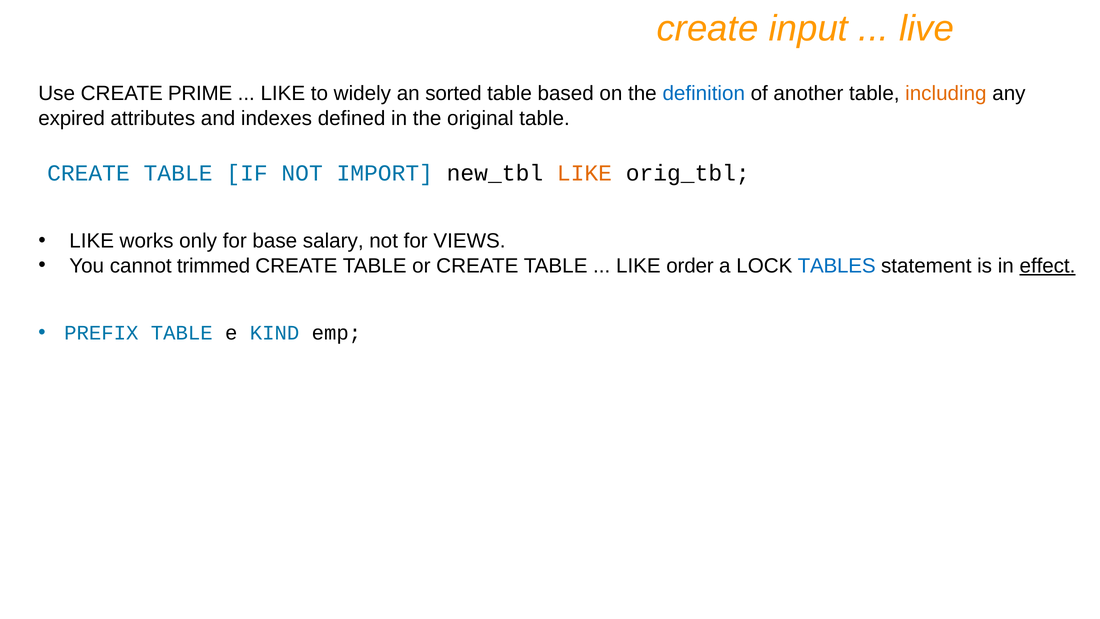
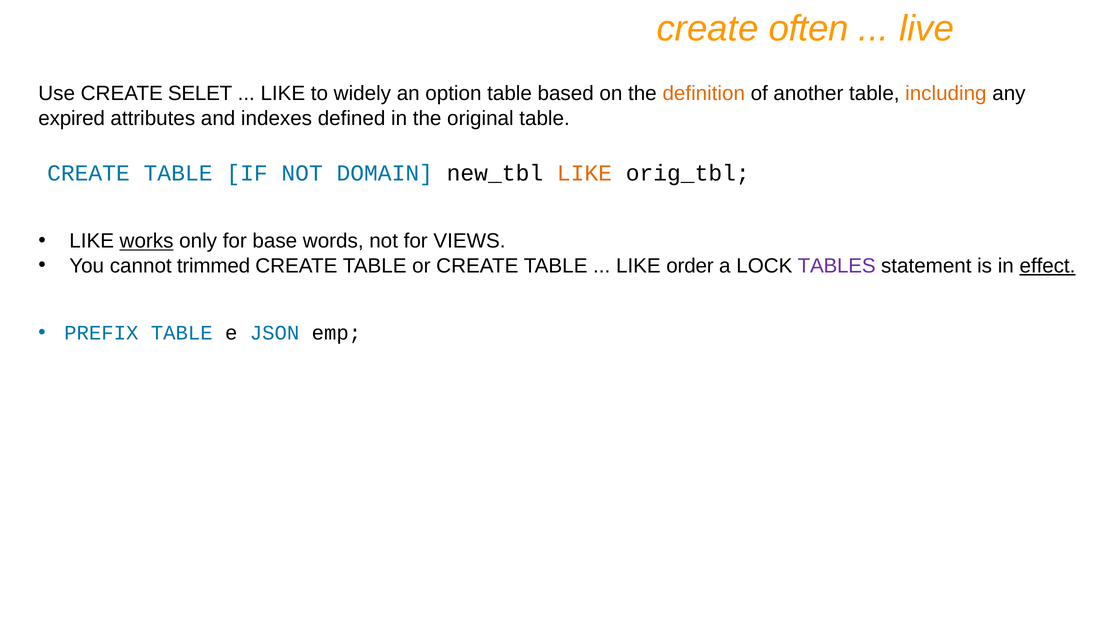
input: input -> often (809, 29)
PRIME: PRIME -> SELET (200, 93)
sorted: sorted -> option (453, 93)
definition colour: blue -> orange (704, 93)
IMPORT: IMPORT -> DOMAIN (385, 173)
works underline: none -> present (147, 241)
salary: salary -> words (333, 241)
TABLES colour: blue -> purple (837, 266)
KIND: KIND -> JSON (275, 333)
